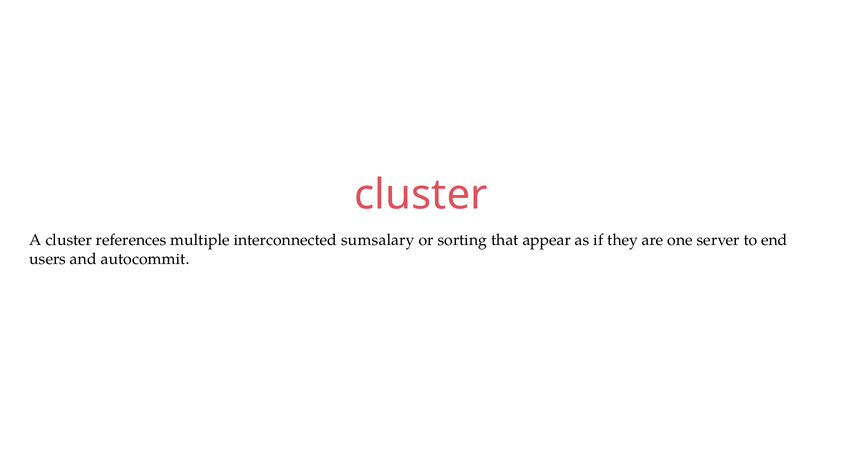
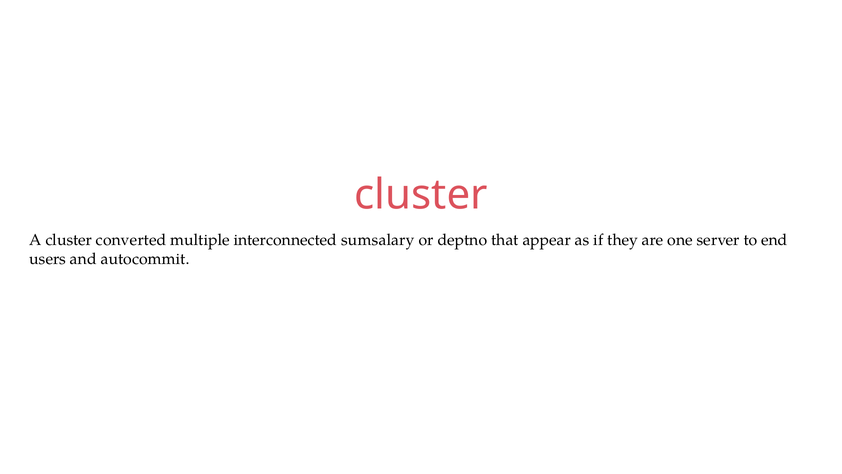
references: references -> converted (131, 240)
sorting: sorting -> deptno (462, 240)
